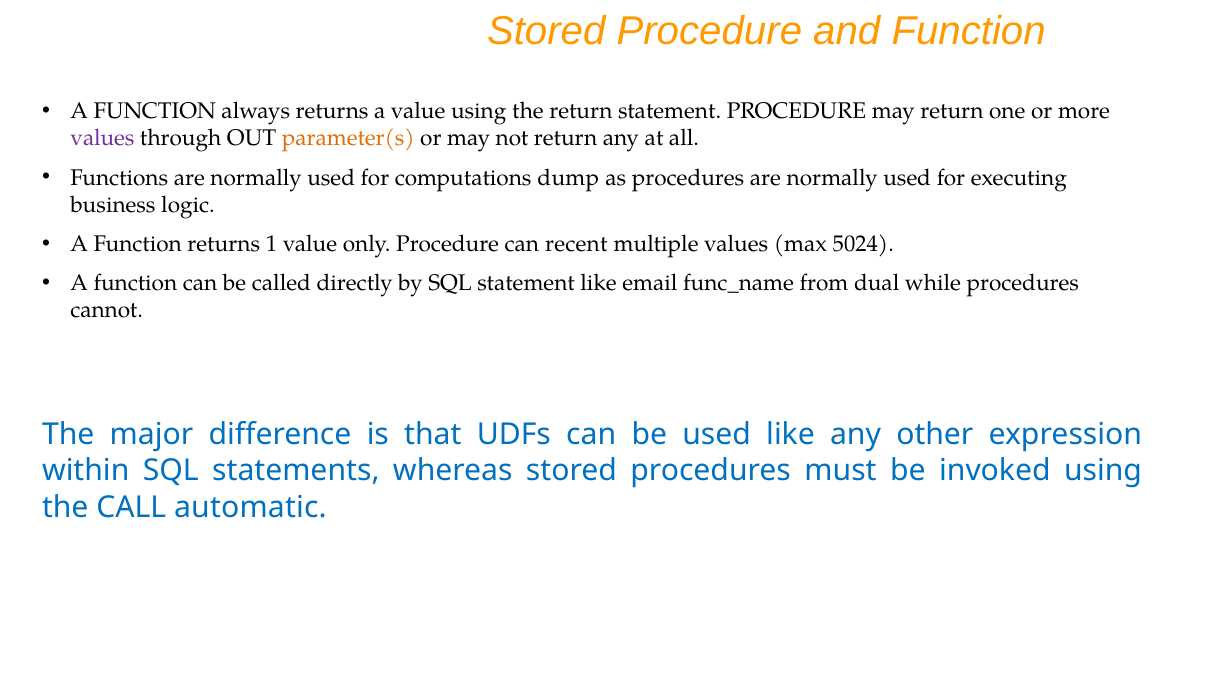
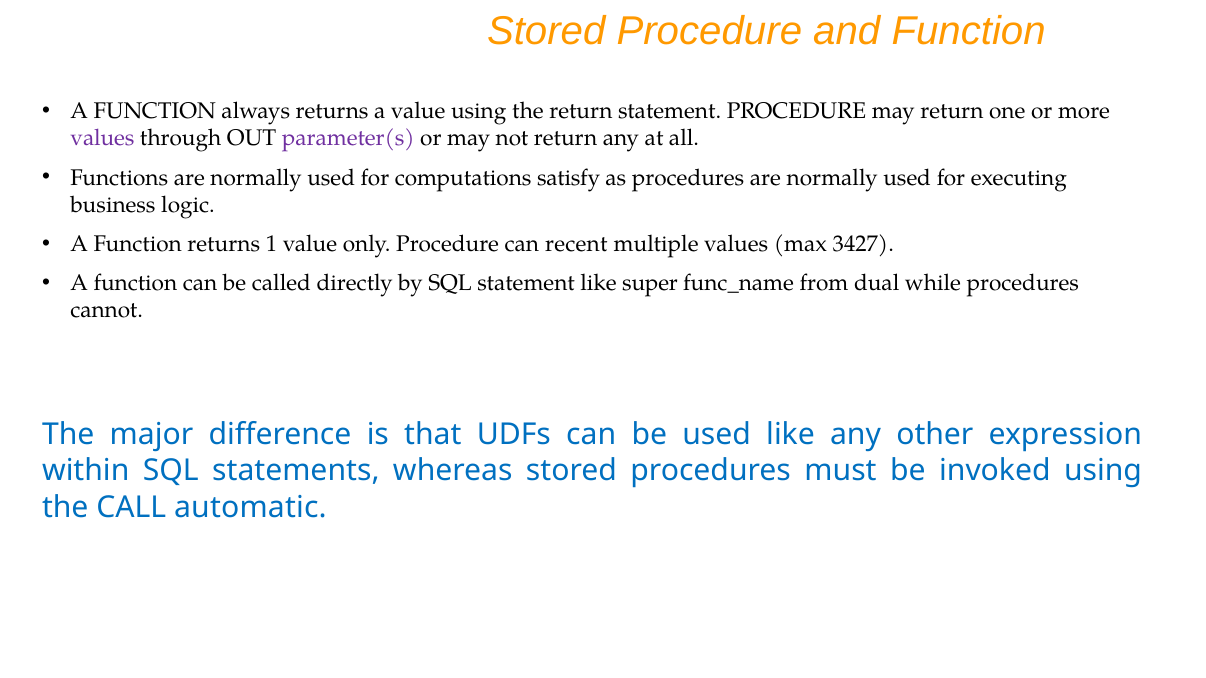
parameter(s colour: orange -> purple (348, 139)
dump: dump -> satisfy (569, 178)
5024: 5024 -> 3427 (863, 244)
email: email -> super (650, 283)
